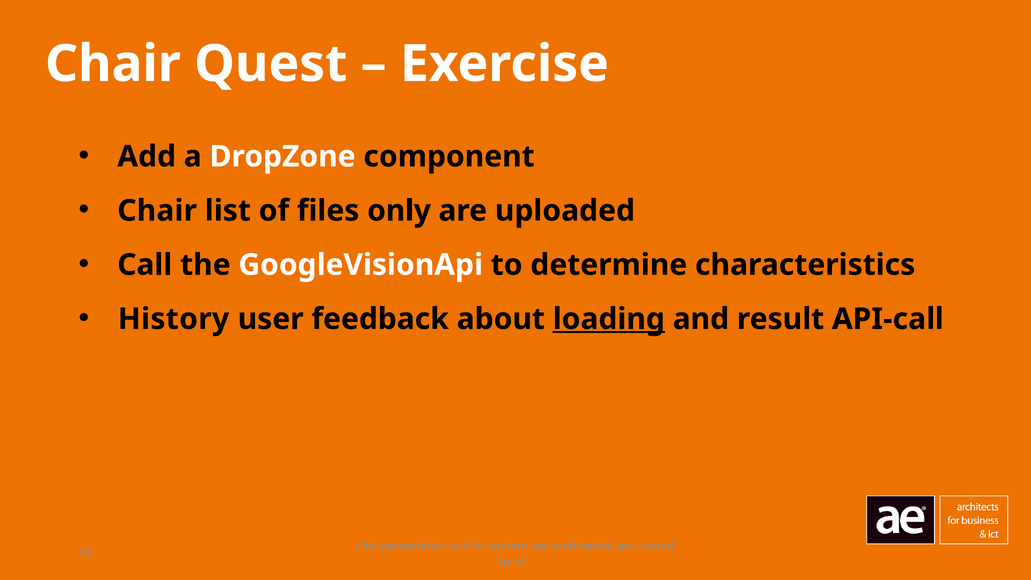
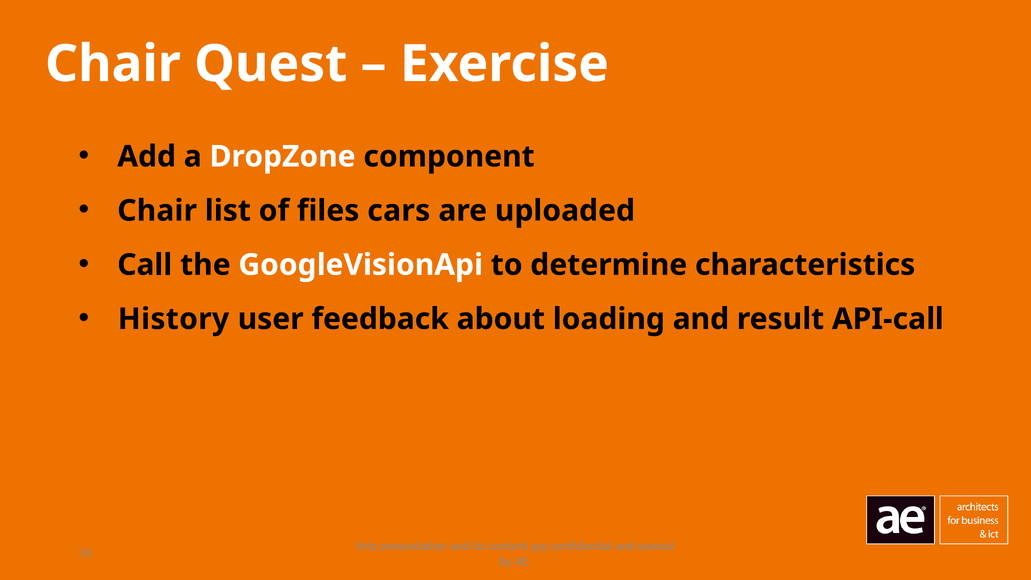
only: only -> cars (399, 211)
loading underline: present -> none (609, 319)
Libs: Libs -> Into (367, 546)
